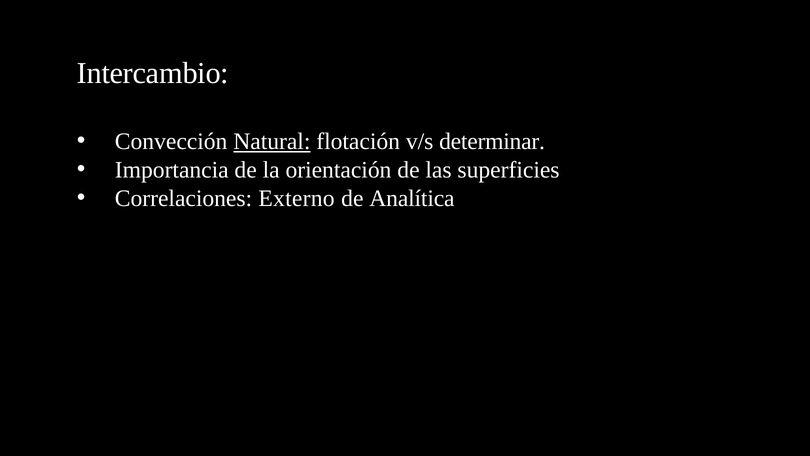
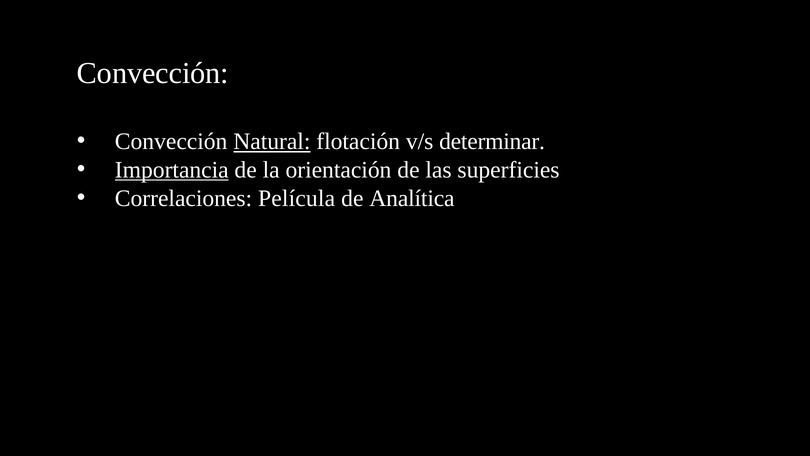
Intercambio: Intercambio -> Convección (153, 73)
Importancia underline: none -> present (172, 170)
Externo: Externo -> Película (297, 198)
